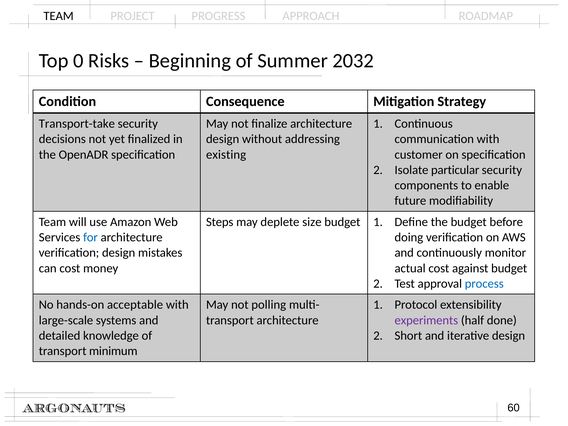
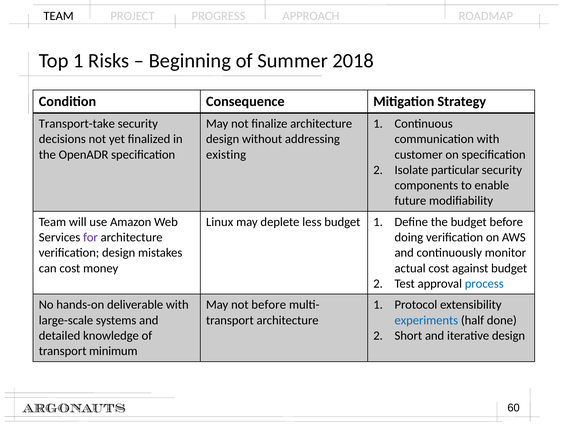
Top 0: 0 -> 1 (78, 61)
2032: 2032 -> 2018 (353, 61)
Steps: Steps -> Linux (220, 222)
size: size -> less (312, 222)
for colour: blue -> purple (91, 237)
acceptable: acceptable -> deliverable (135, 305)
not polling: polling -> before (269, 305)
experiments colour: purple -> blue (426, 320)
